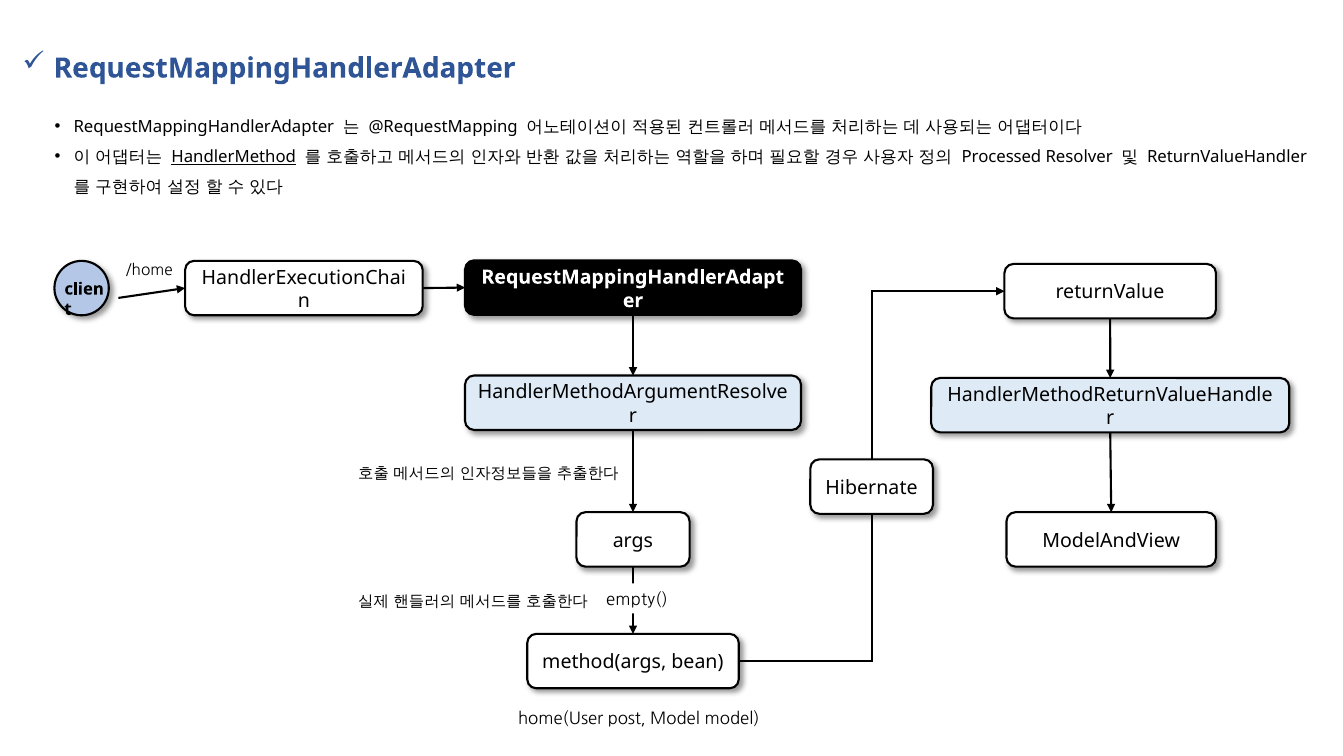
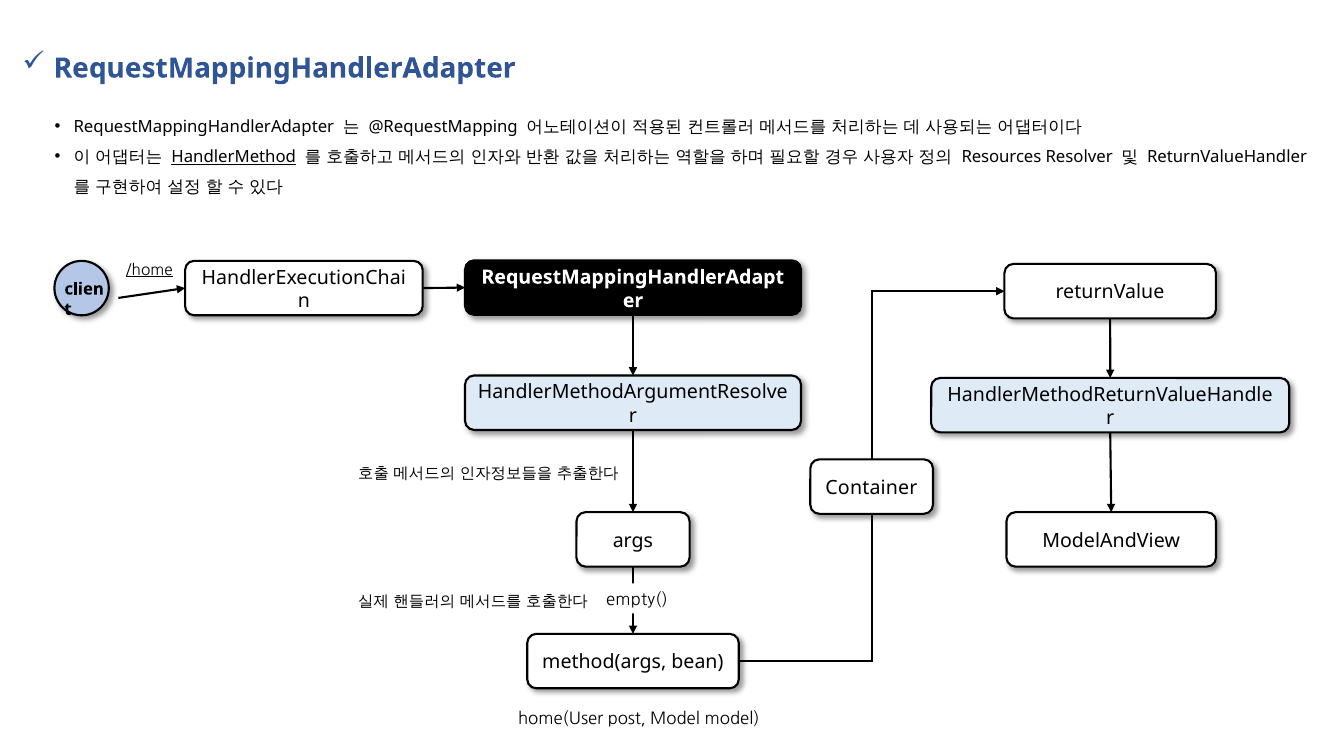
Processed: Processed -> Resources (1001, 157)
/home underline: none -> present (149, 270)
Hibernate: Hibernate -> Container (871, 488)
